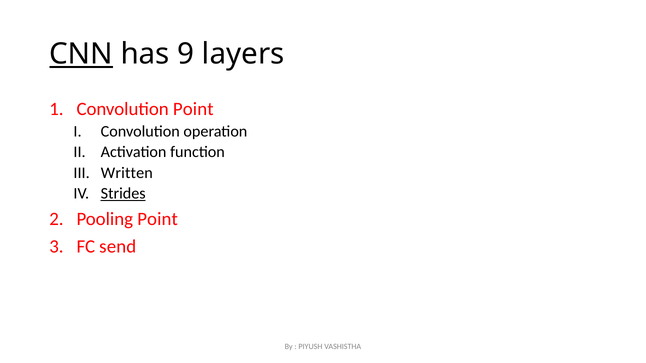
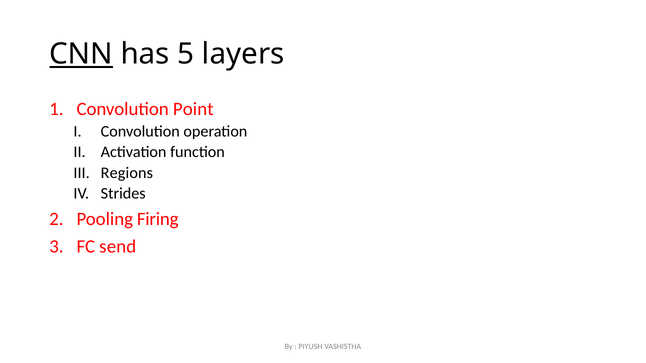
9: 9 -> 5 (186, 54)
Written: Written -> Regions (127, 173)
Strides underline: present -> none (123, 194)
Pooling Point: Point -> Firing (158, 219)
